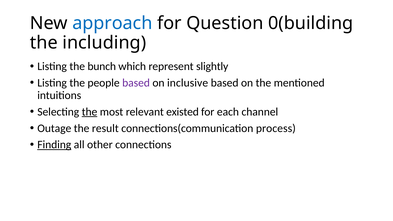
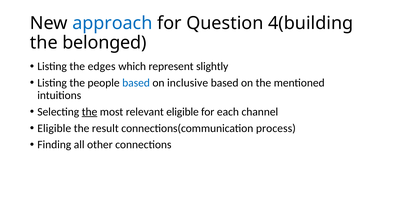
0(building: 0(building -> 4(building (311, 23)
including: including -> belonged (104, 43)
bunch: bunch -> edges (102, 66)
based colour: purple -> blue (136, 83)
relevant existed: existed -> eligible (183, 112)
Outage: Outage -> Eligible (54, 128)
Finding underline: present -> none (54, 145)
